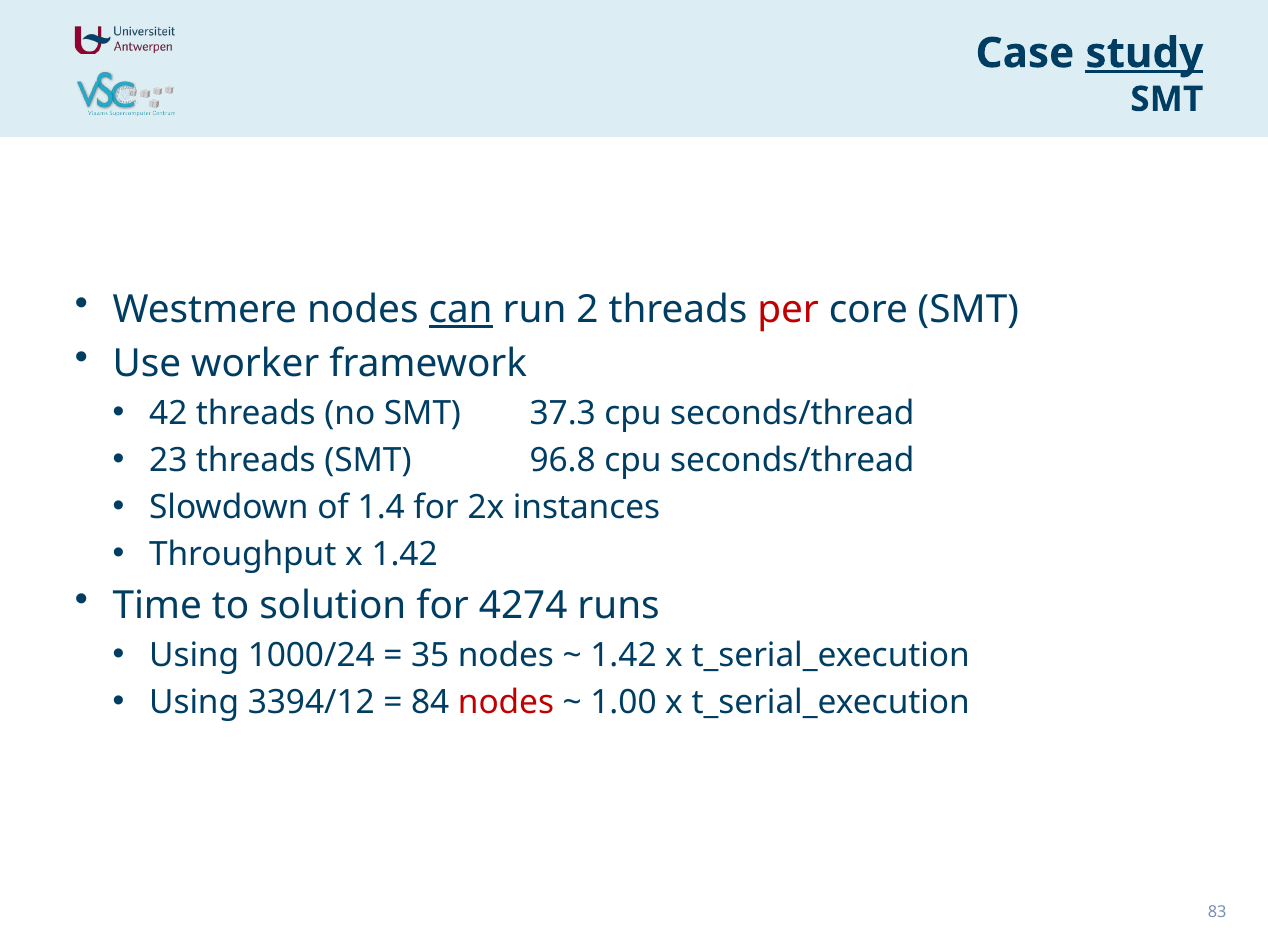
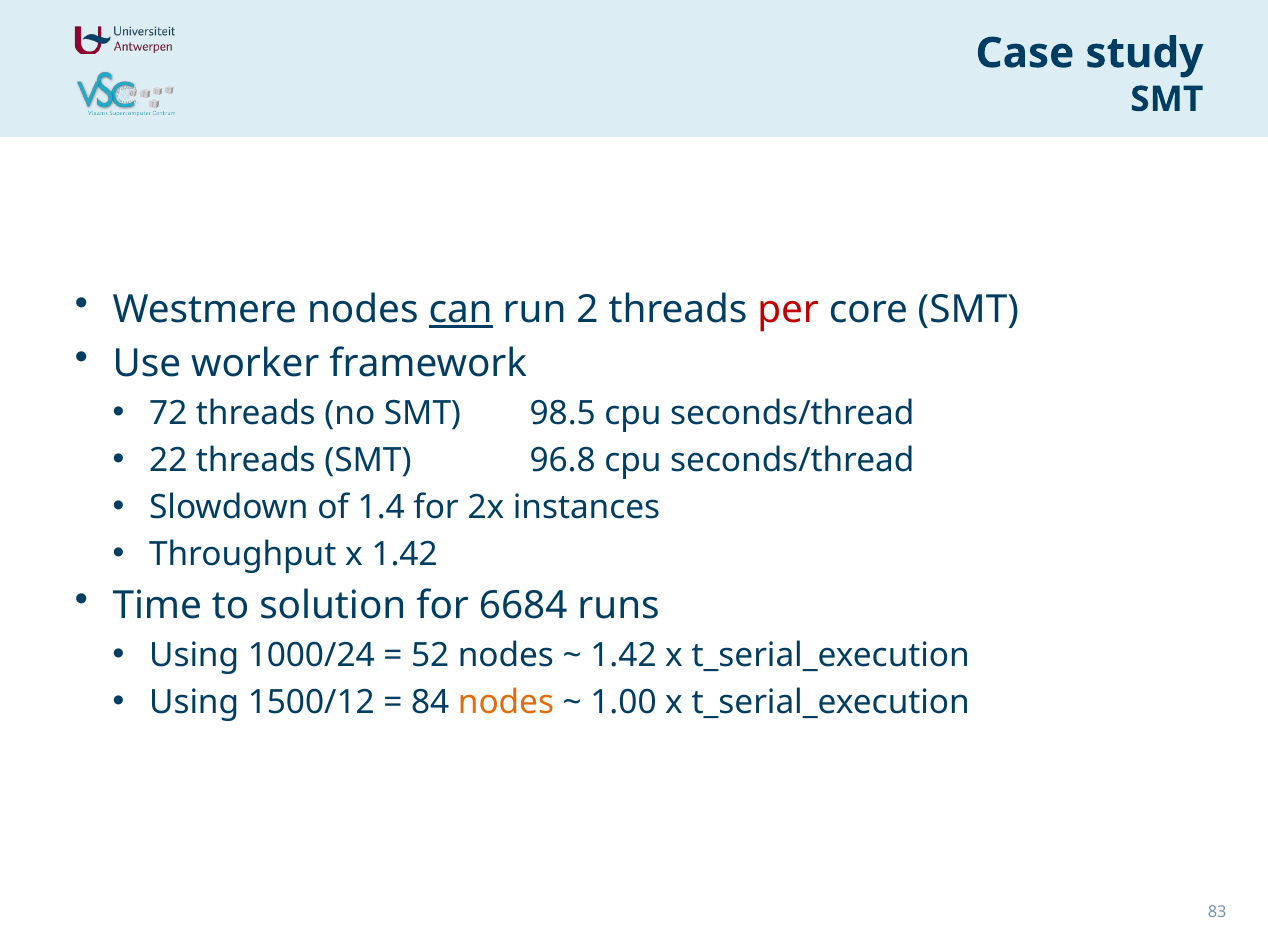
study underline: present -> none (1144, 53)
42: 42 -> 72 (168, 414)
37.3: 37.3 -> 98.5 (563, 414)
23: 23 -> 22 (168, 461)
4274: 4274 -> 6684 (523, 606)
35: 35 -> 52 (430, 655)
3394/12: 3394/12 -> 1500/12 (311, 702)
nodes colour: red -> orange (506, 702)
